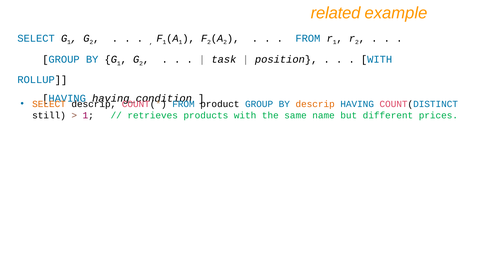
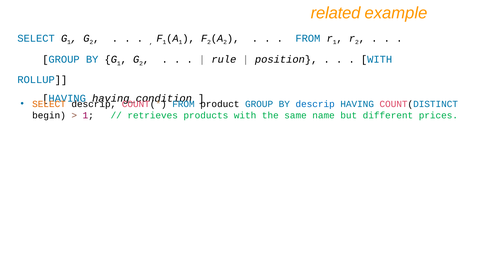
task: task -> rule (224, 59)
descrip colour: orange -> blue (315, 104)
still: still -> begin (49, 115)
